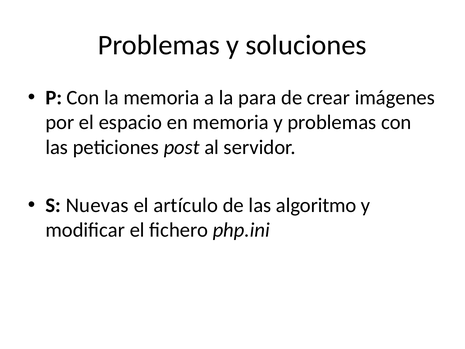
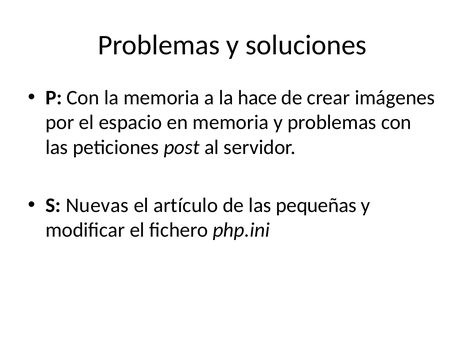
para: para -> hace (257, 98)
algoritmo: algoritmo -> pequeñas (316, 205)
